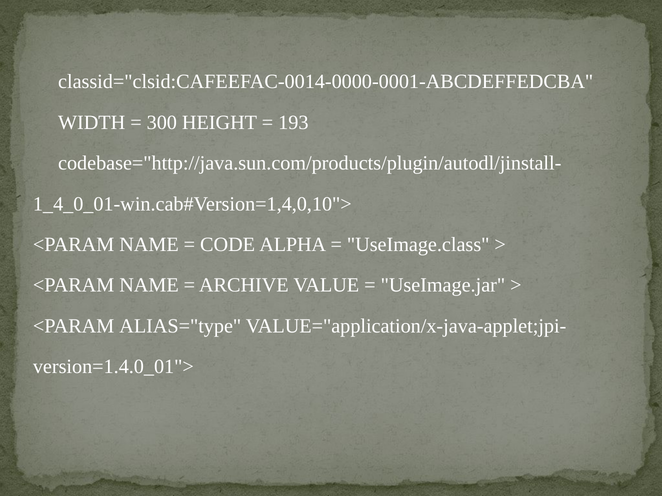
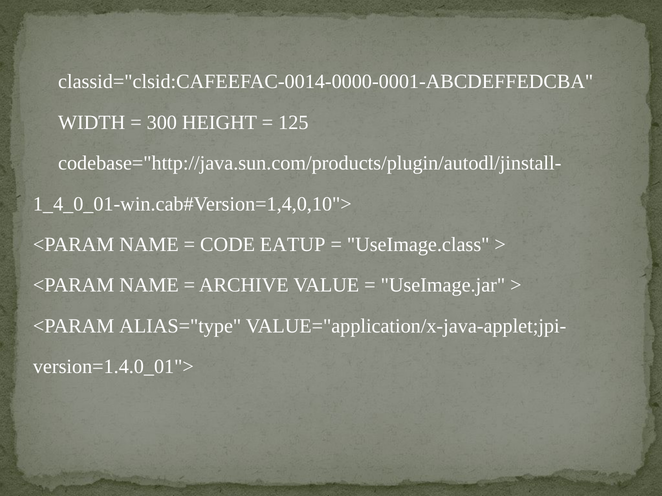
193: 193 -> 125 (293, 123)
ALPHA: ALPHA -> EATUP (293, 245)
